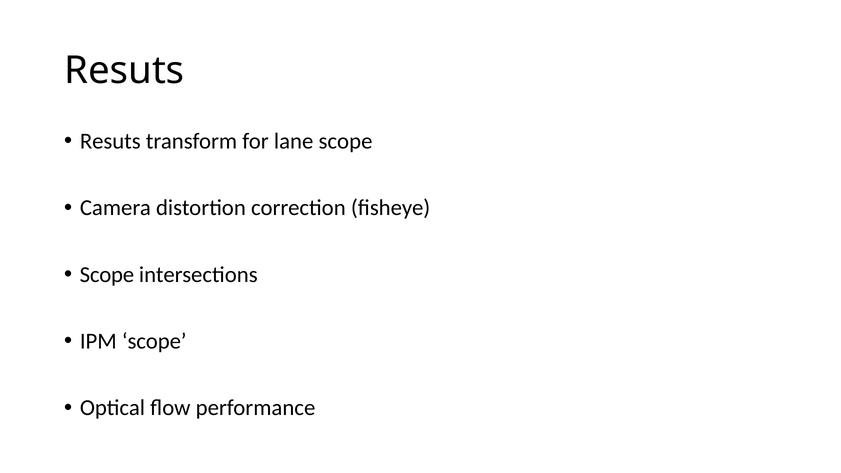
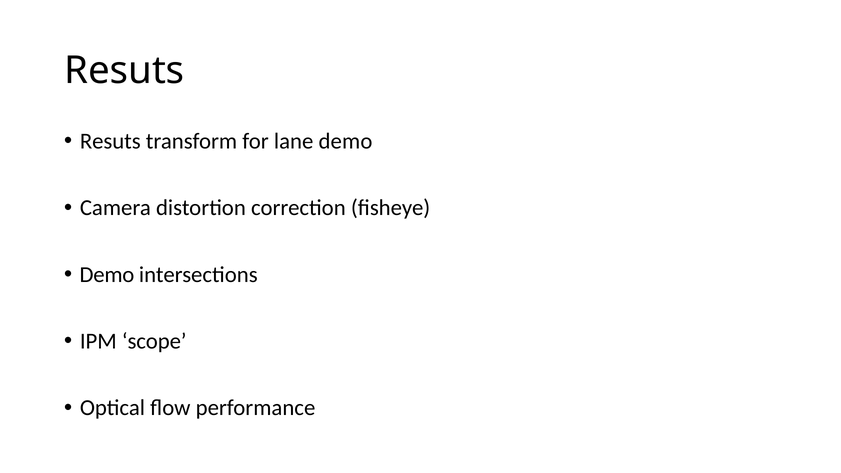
lane scope: scope -> demo (345, 141)
Scope: Scope -> Demo (107, 275)
